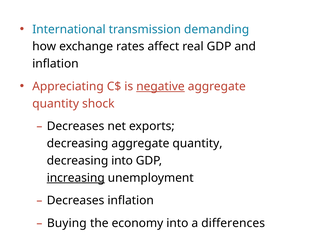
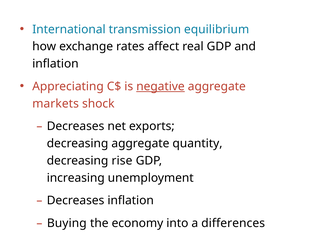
demanding: demanding -> equilibrium (217, 29)
quantity: quantity -> markets (56, 104)
decreasing into: into -> rise (122, 161)
increasing underline: present -> none (76, 178)
